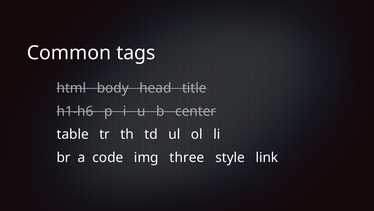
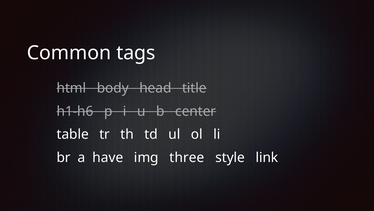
code: code -> have (108, 157)
